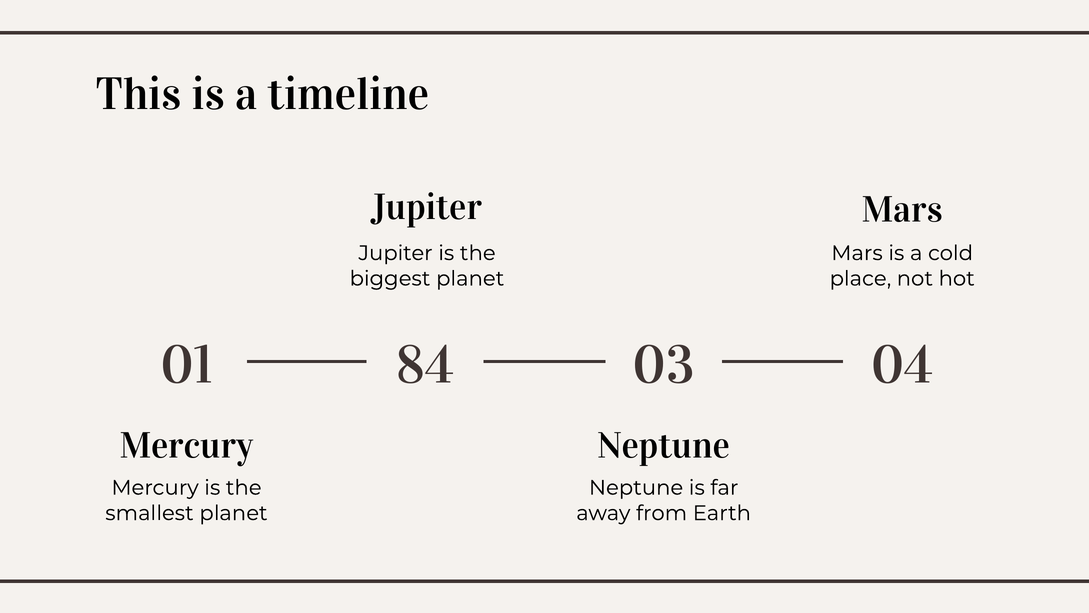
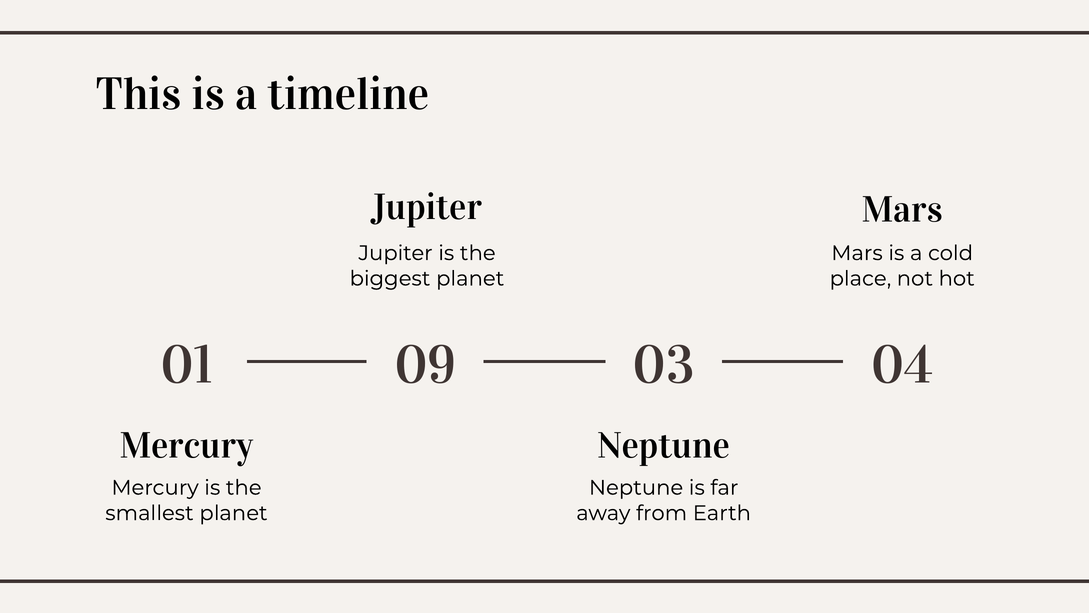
84: 84 -> 09 (425, 365)
